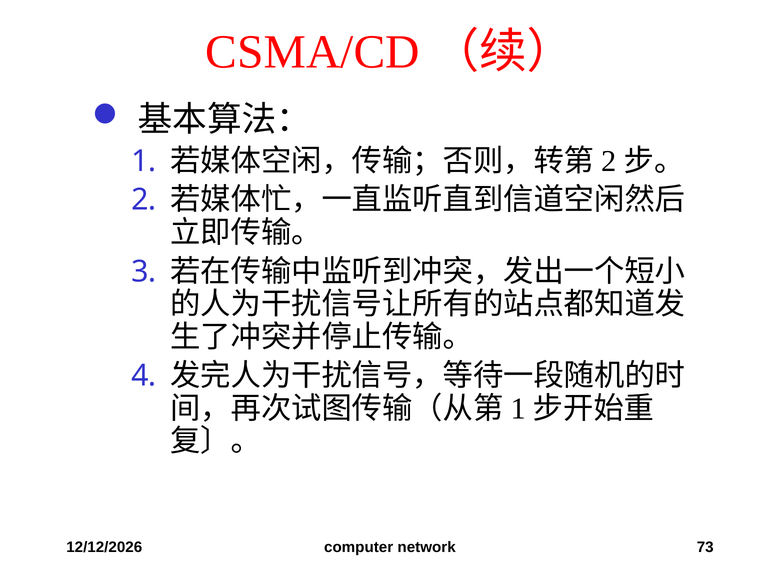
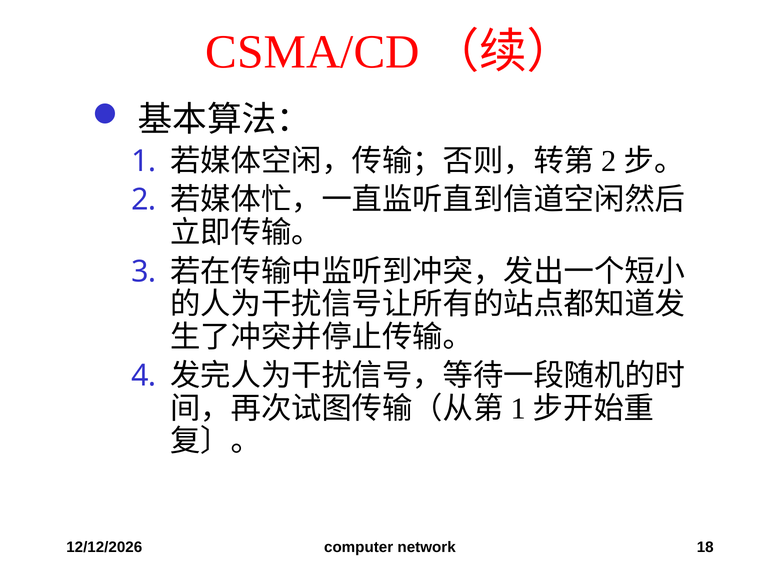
73: 73 -> 18 (705, 547)
